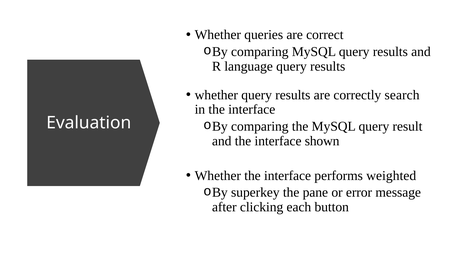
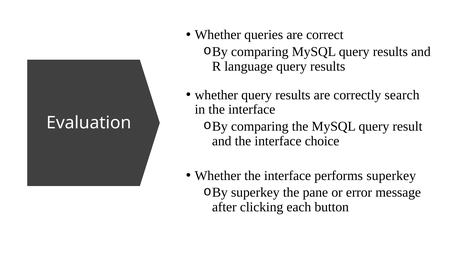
shown: shown -> choice (322, 141)
performs weighted: weighted -> superkey (391, 176)
